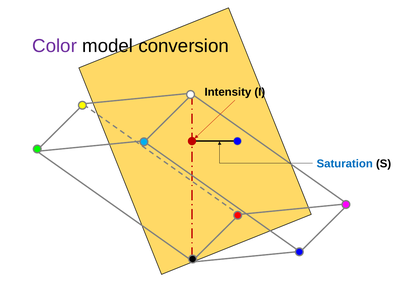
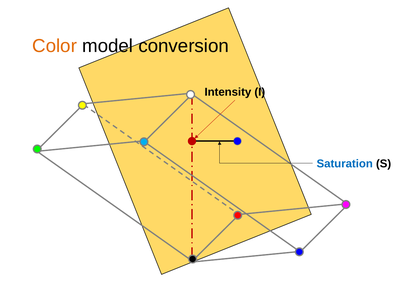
Color colour: purple -> orange (55, 46)
